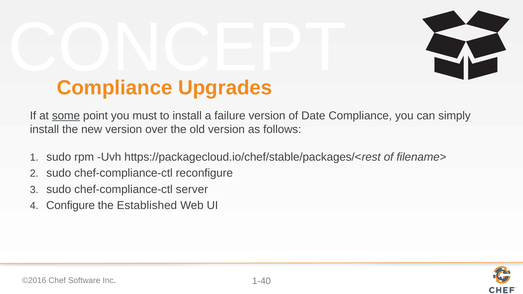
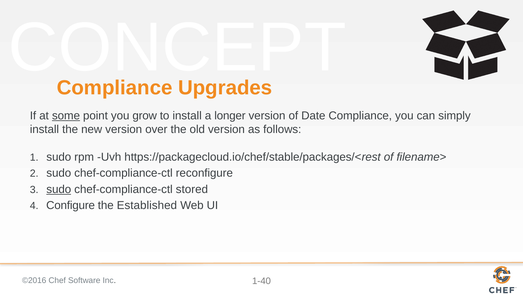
must: must -> grow (145, 116)
failure: failure -> longer (230, 116)
sudo underline: none -> present (59, 189)
server: server -> stored (192, 189)
